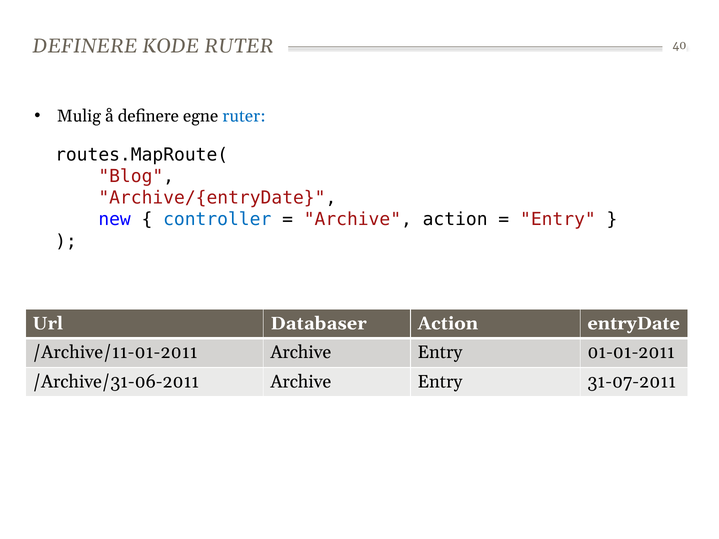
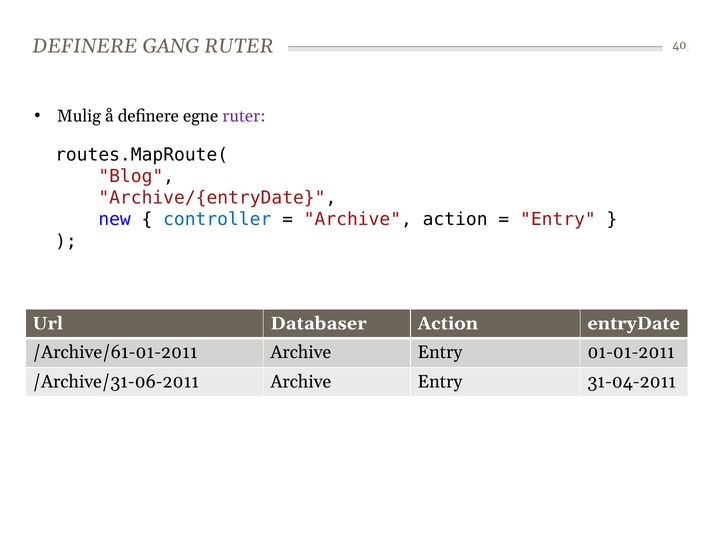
KODE: KODE -> GANG (171, 46)
ruter colour: blue -> purple (244, 116)
/Archive/11-01-2011: /Archive/11-01-2011 -> /Archive/61-01-2011 (115, 353)
31-07-2011: 31-07-2011 -> 31-04-2011 (632, 382)
